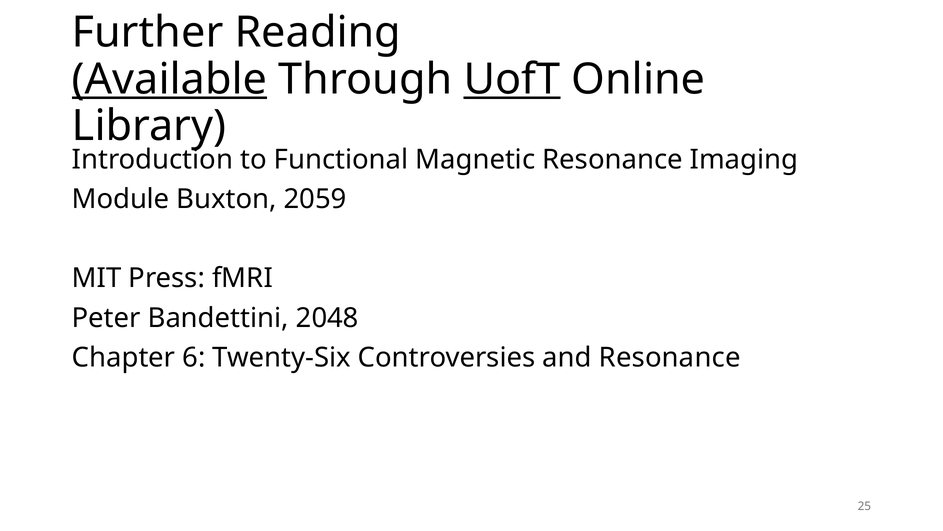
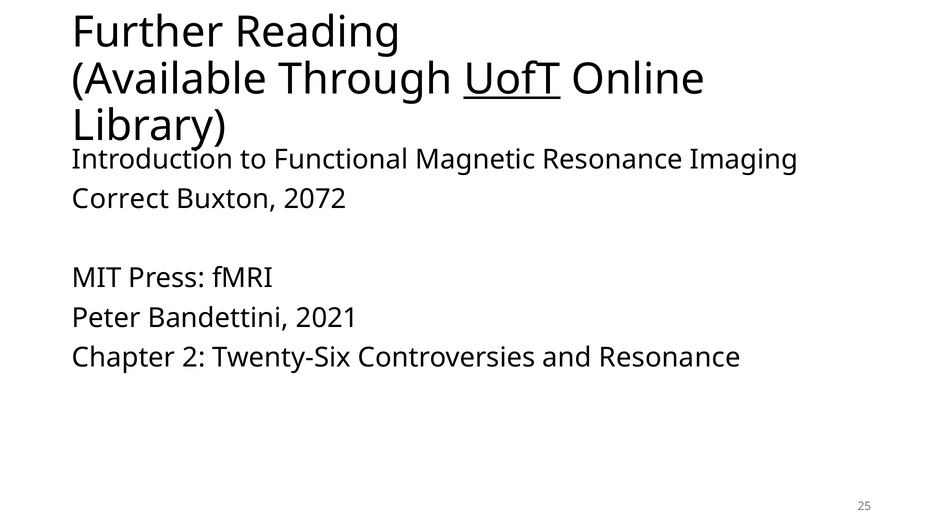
Available underline: present -> none (170, 79)
Module: Module -> Correct (120, 199)
2059: 2059 -> 2072 (315, 199)
2048: 2048 -> 2021 (327, 318)
6: 6 -> 2 (194, 357)
